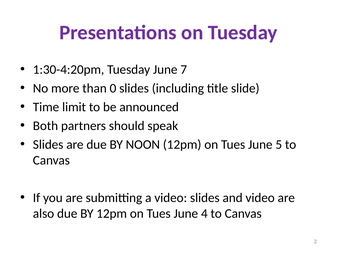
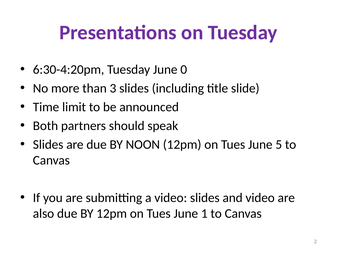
1:30-4:20pm: 1:30-4:20pm -> 6:30-4:20pm (69, 69)
7: 7 -> 0 (184, 69)
0: 0 -> 3 (113, 88)
4: 4 -> 1 (204, 213)
